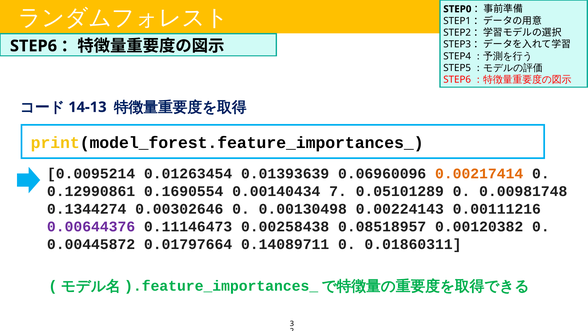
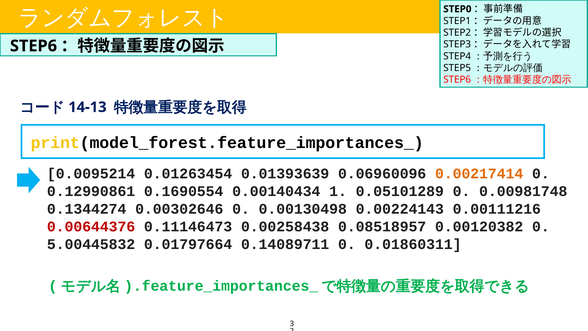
7: 7 -> 1 (338, 191)
0.00644376 colour: purple -> red (91, 226)
0.00445872: 0.00445872 -> 5.00445832 (91, 244)
